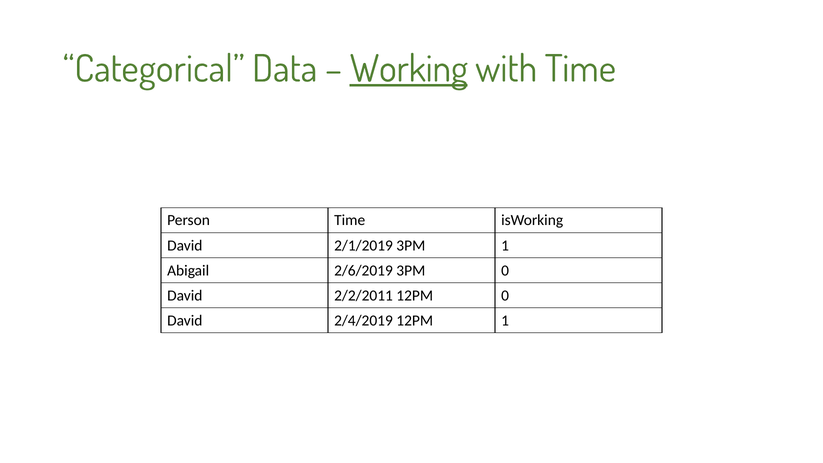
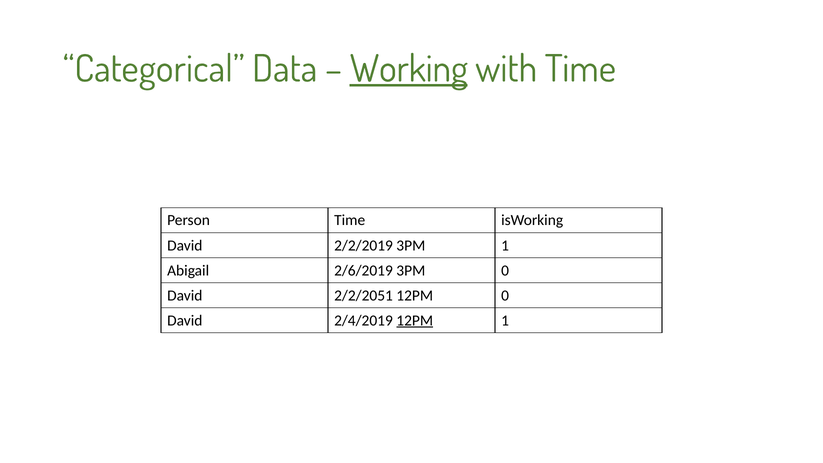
2/1/2019: 2/1/2019 -> 2/2/2019 (364, 245)
2/2/2011: 2/2/2011 -> 2/2/2051 (364, 295)
12PM underline: none -> present (415, 320)
